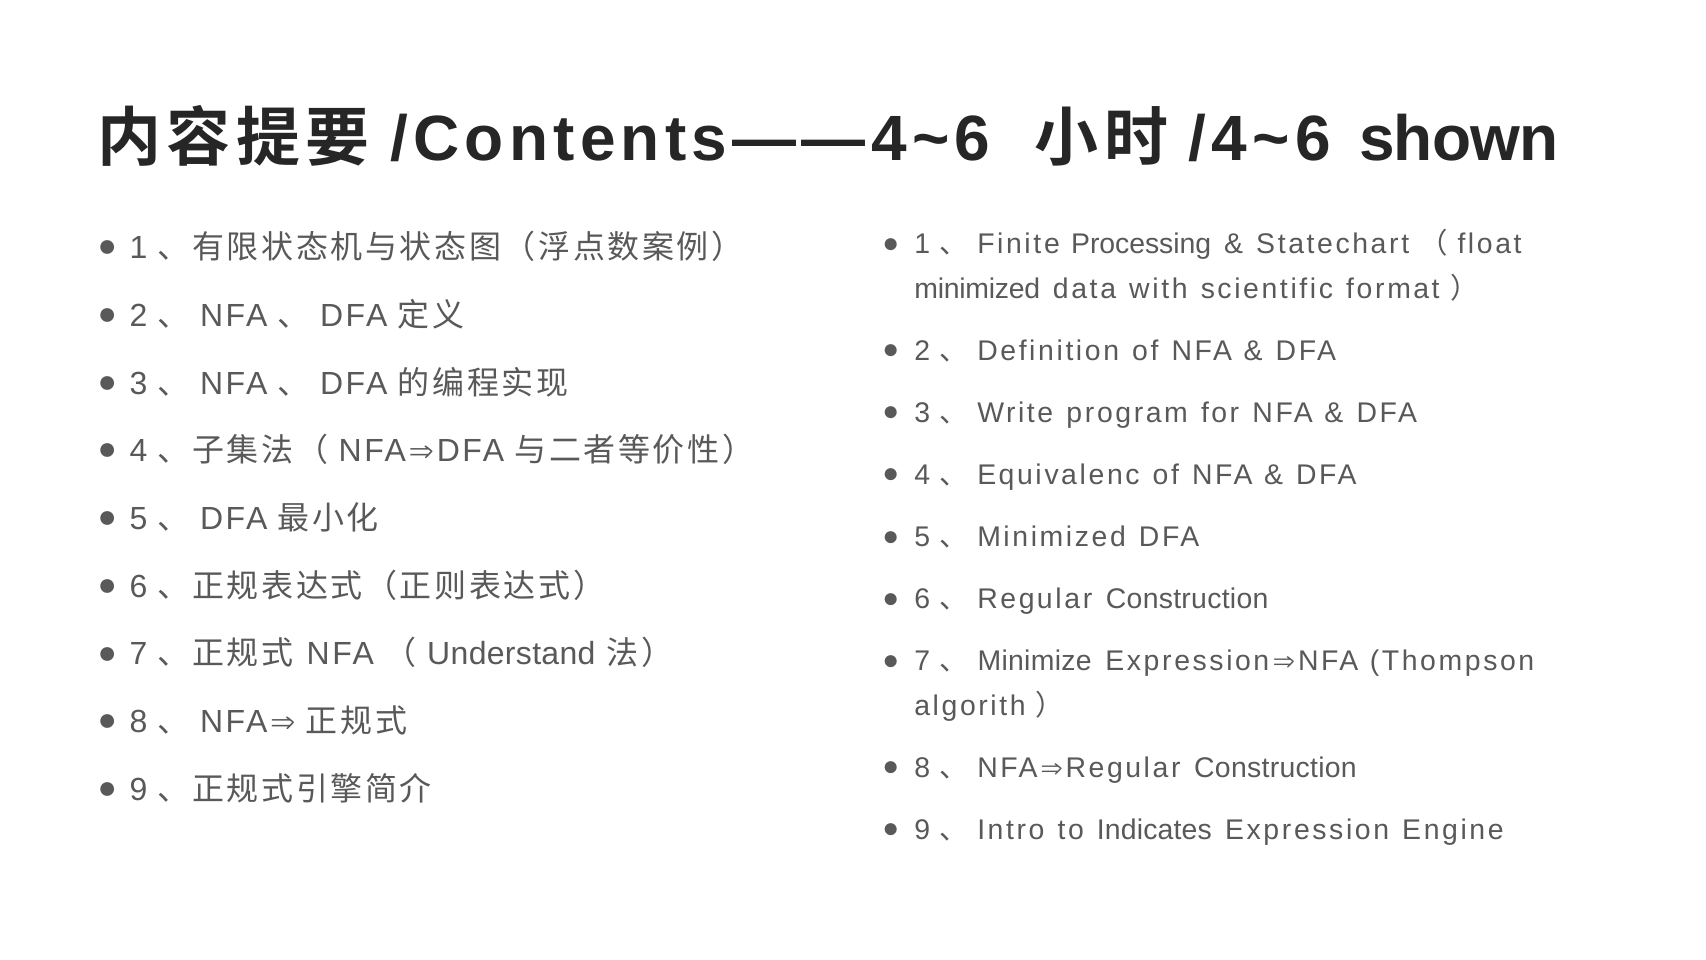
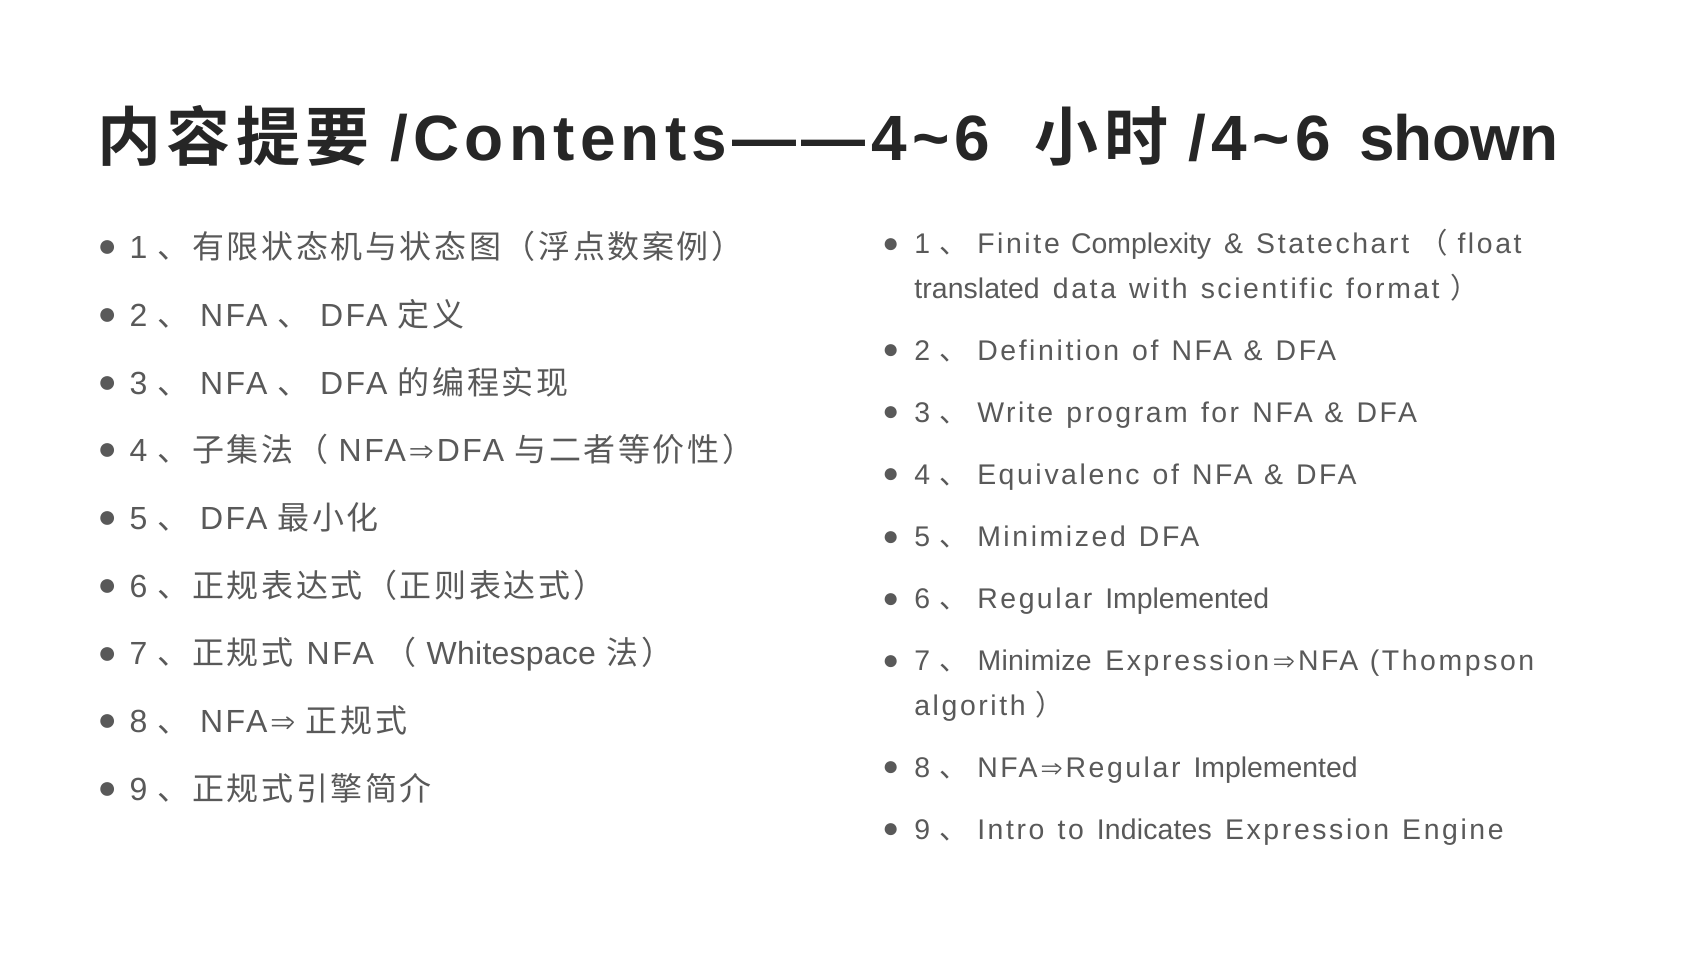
Processing: Processing -> Complexity (1141, 244)
minimized: minimized -> translated (977, 289)
Regular Construction: Construction -> Implemented (1187, 599)
Understand: Understand -> Whitespace (511, 654)
Construction: Construction -> Implemented (1276, 768)
